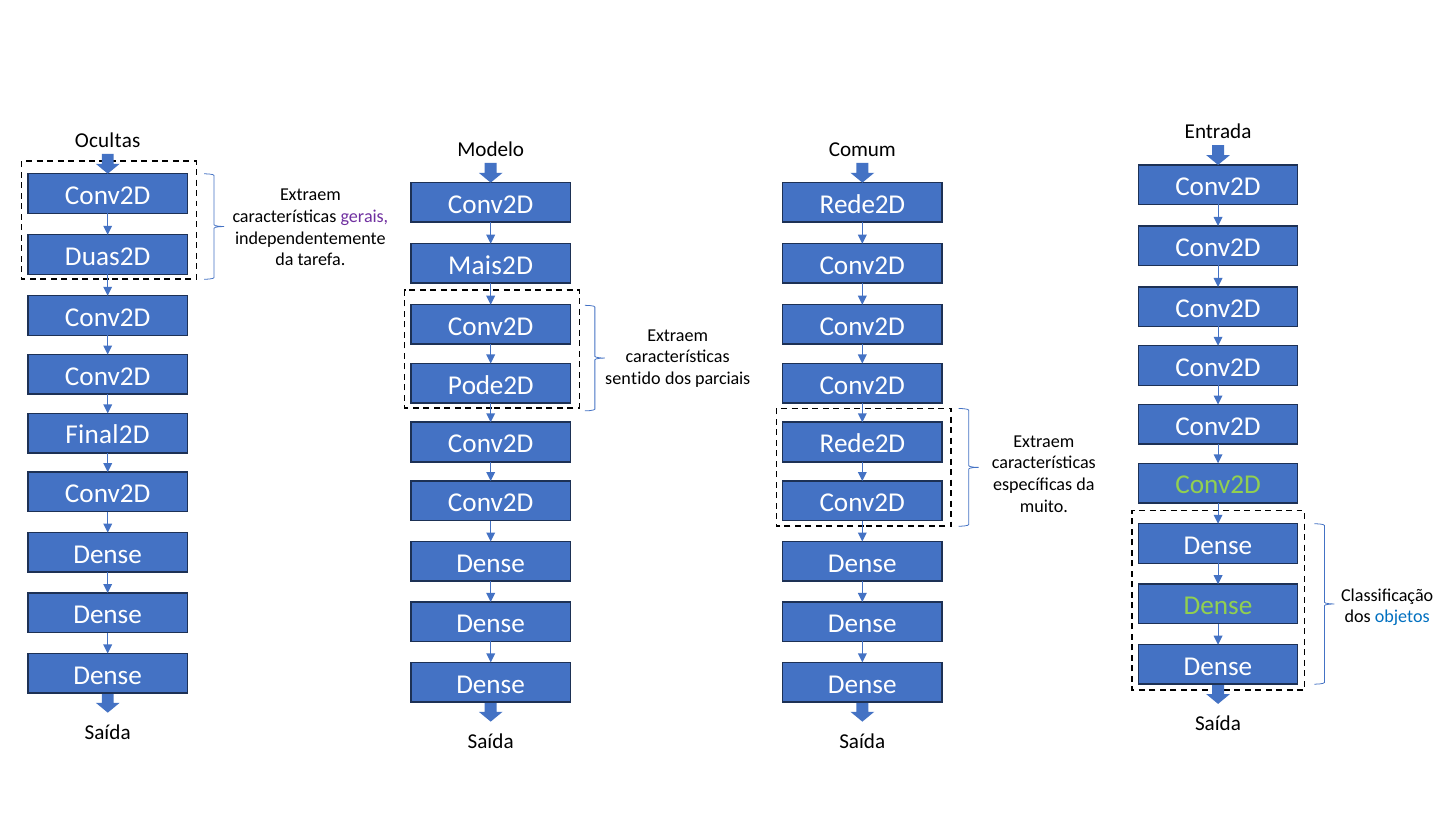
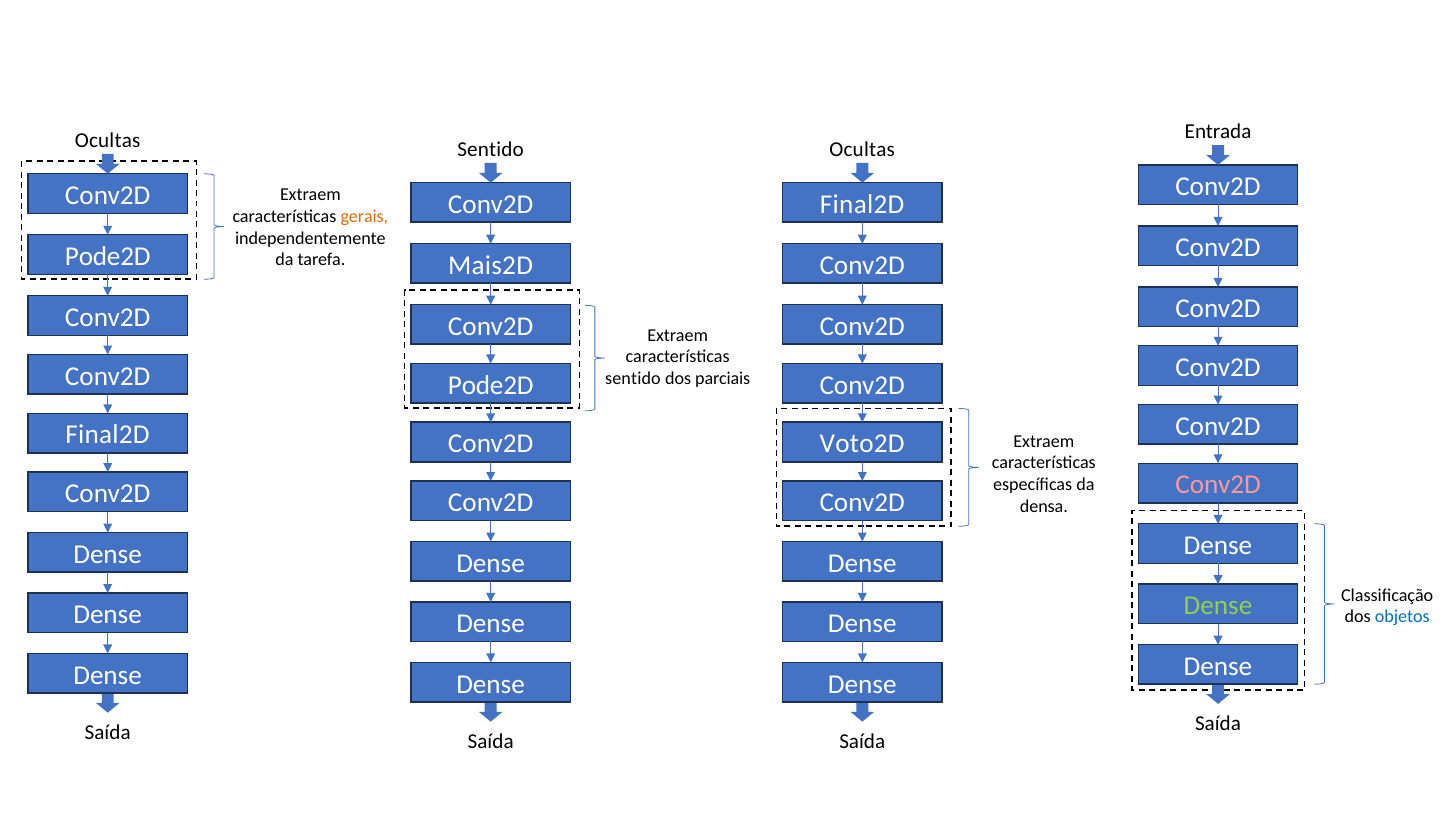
Modelo: Modelo -> Sentido (491, 149)
Comum: Comum -> Ocultas (862, 149)
Rede2D: Rede2D -> Final2D (862, 204)
gerais colour: purple -> orange (364, 216)
Duas2D: Duas2D -> Pode2D (108, 256)
Rede2D: Rede2D -> Voto2D (862, 444)
Conv2D colour: light green -> pink (1218, 485)
muito: muito -> densa (1044, 506)
